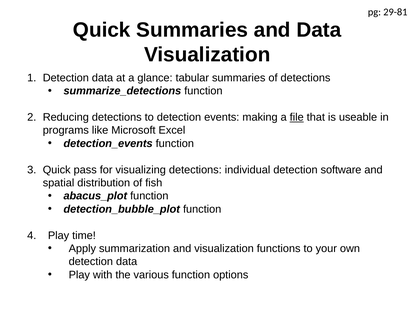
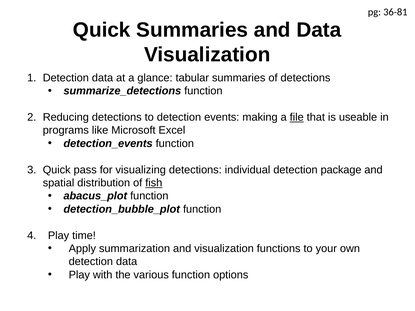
29-81: 29-81 -> 36-81 (395, 12)
software: software -> package (341, 170)
fish underline: none -> present (154, 183)
